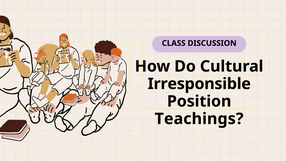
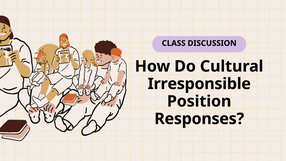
Teachings: Teachings -> Responses (199, 119)
